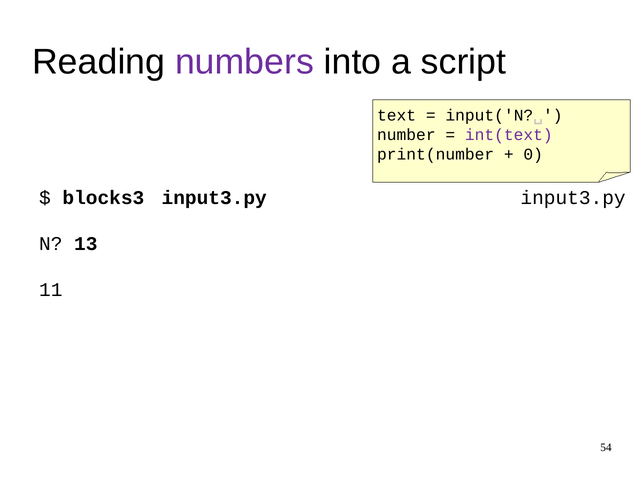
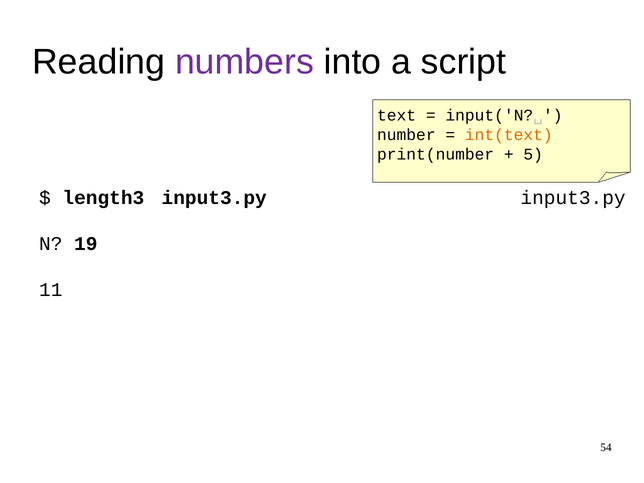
int(text colour: purple -> orange (509, 135)
0: 0 -> 5 (533, 154)
blocks3: blocks3 -> length3 (103, 198)
13: 13 -> 19 (86, 244)
